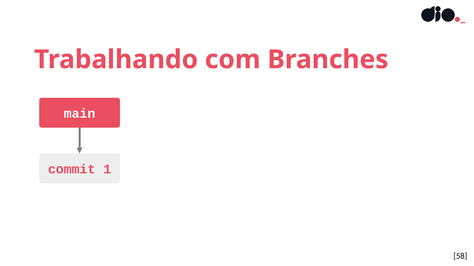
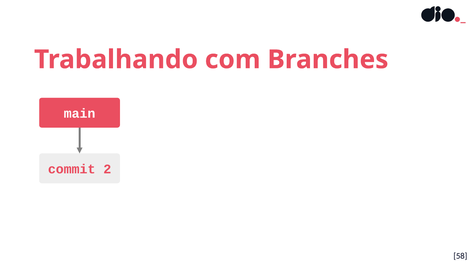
1: 1 -> 2 (107, 170)
